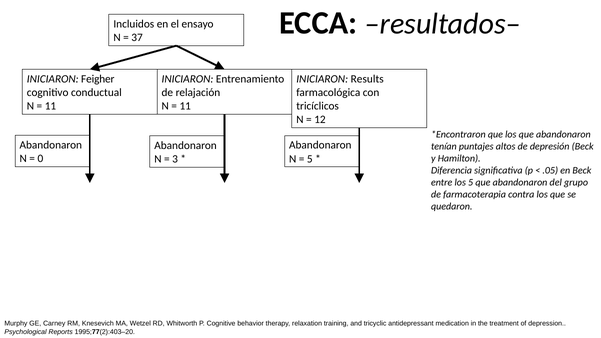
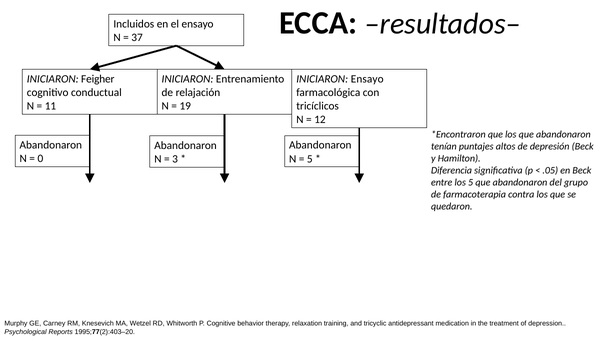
INICIARON Results: Results -> Ensayo (367, 79)
11: 11 -> 19 (185, 106)
